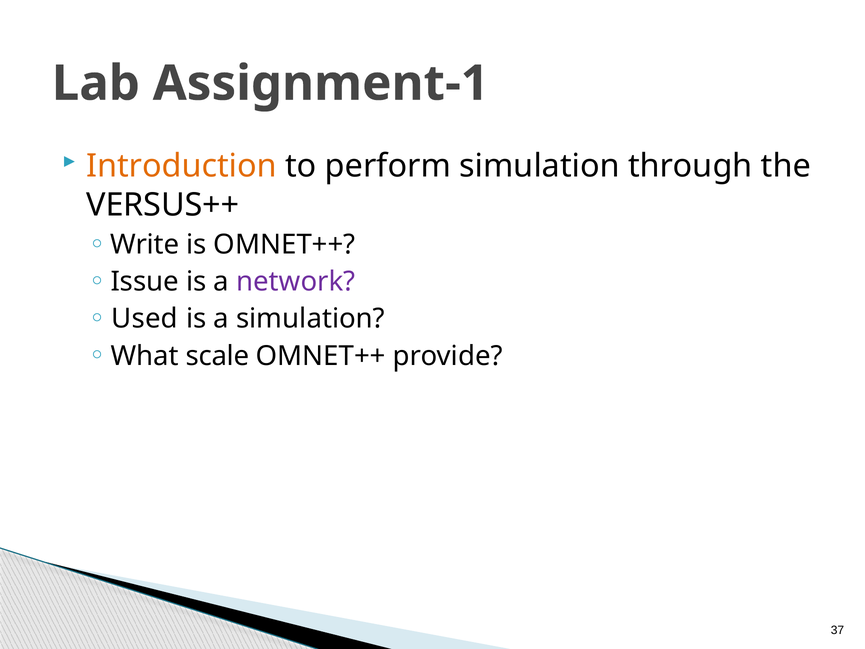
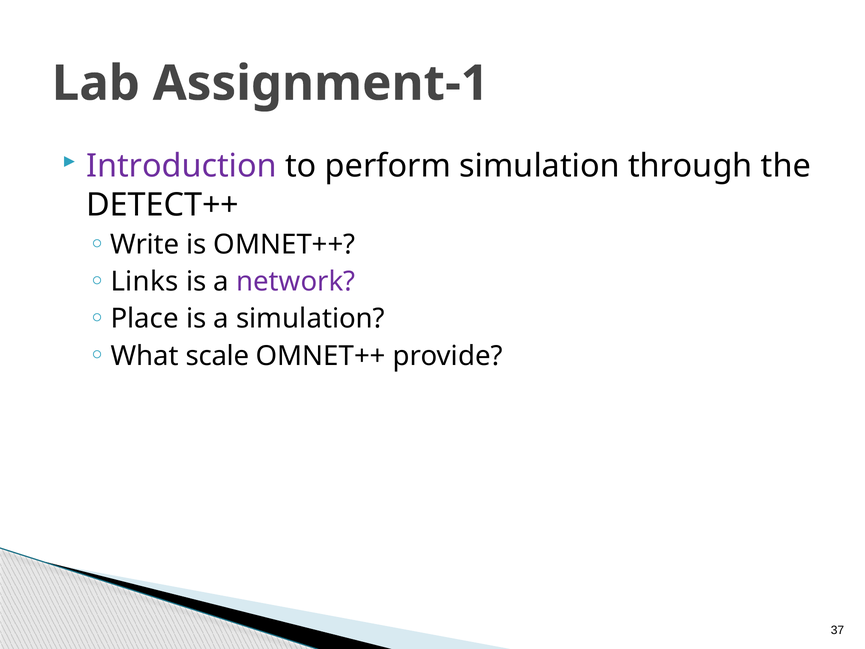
Introduction colour: orange -> purple (182, 166)
VERSUS++: VERSUS++ -> DETECT++ (163, 205)
Issue: Issue -> Links (145, 282)
Used: Used -> Place (145, 319)
